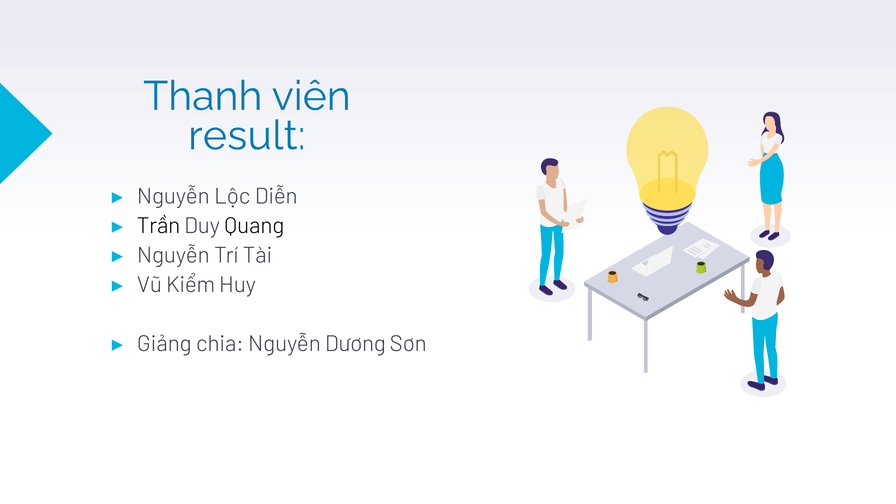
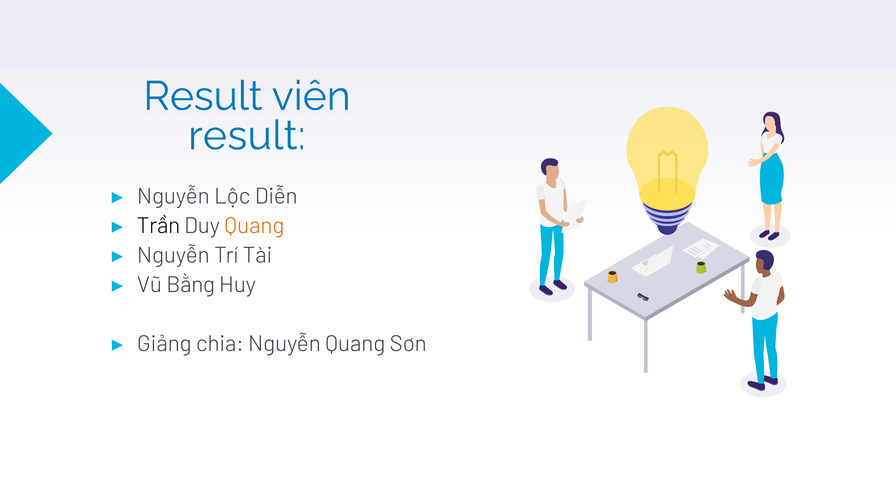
Thanh: Thanh -> Result (203, 96)
Quang colour: black -> orange (254, 226)
Kiểm: Kiểm -> Bằng (191, 285)
Nguyễn Dương: Dương -> Quang (355, 344)
